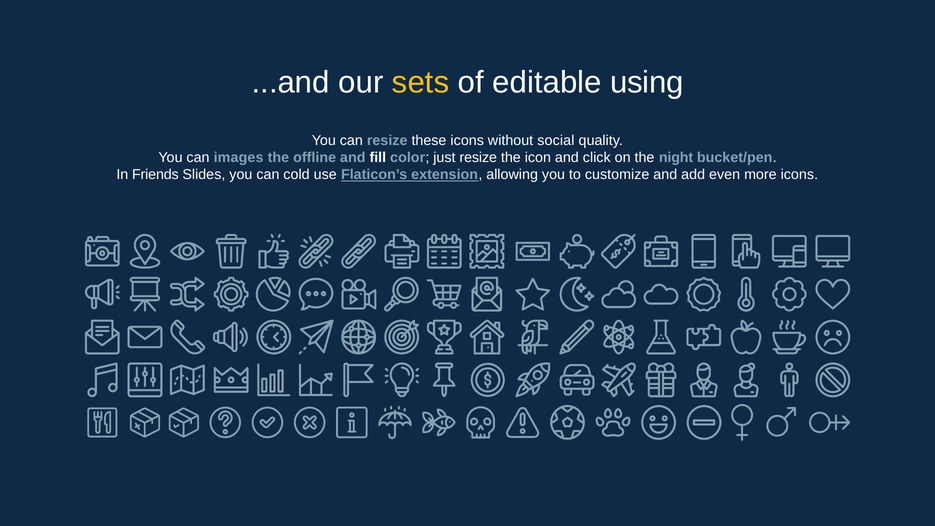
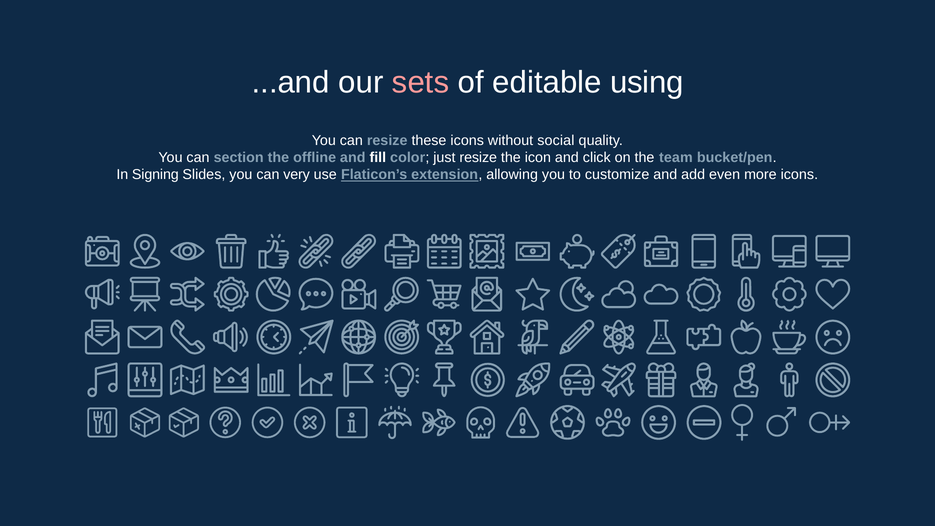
sets colour: yellow -> pink (421, 83)
images: images -> section (239, 158)
night: night -> team (676, 158)
Friends: Friends -> Signing (155, 175)
cold: cold -> very (297, 175)
